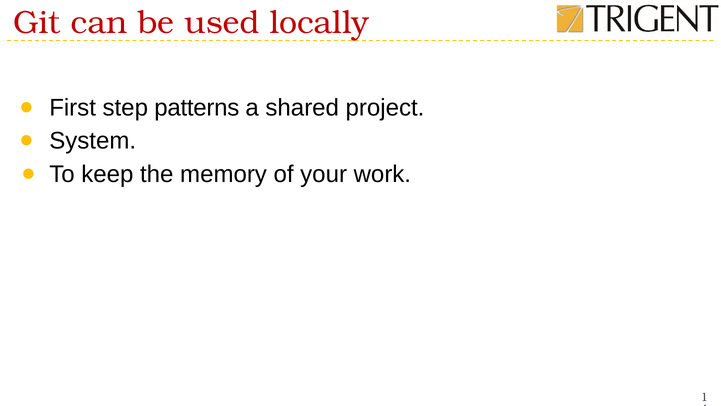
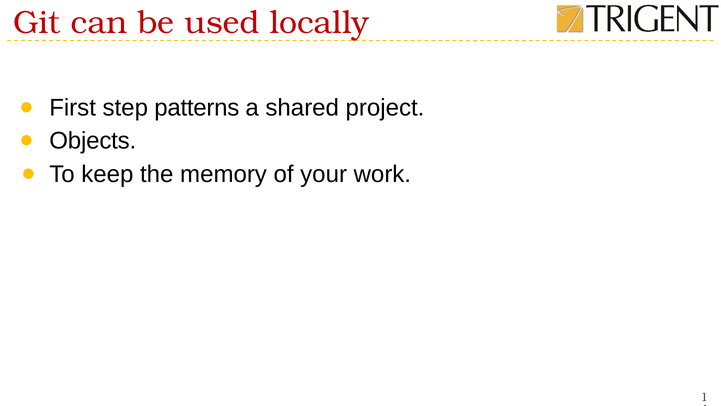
System: System -> Objects (93, 141)
